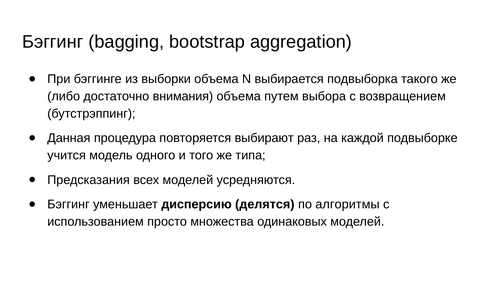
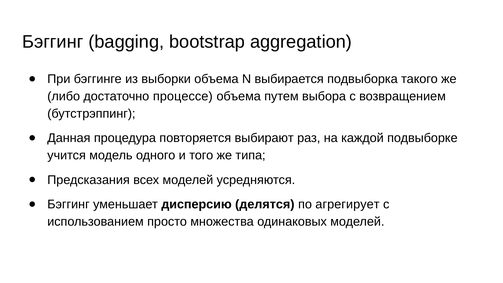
внимания: внимания -> процессе (183, 96)
алгоритмы: алгоритмы -> агрегирует (347, 204)
